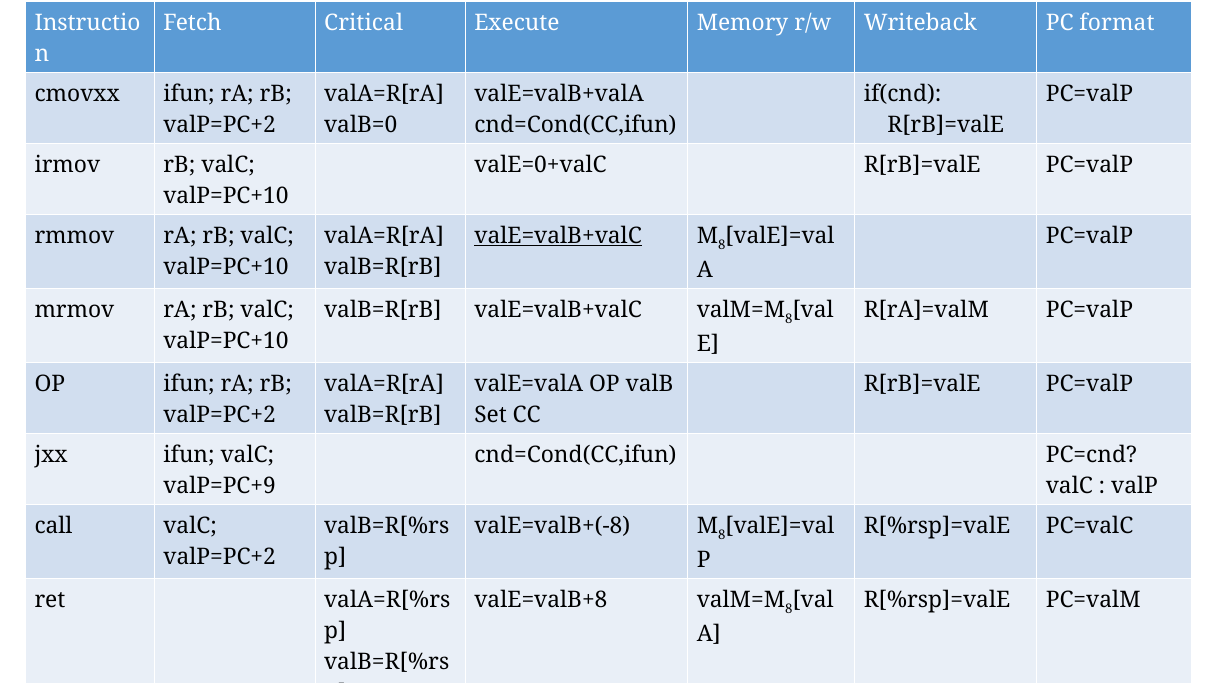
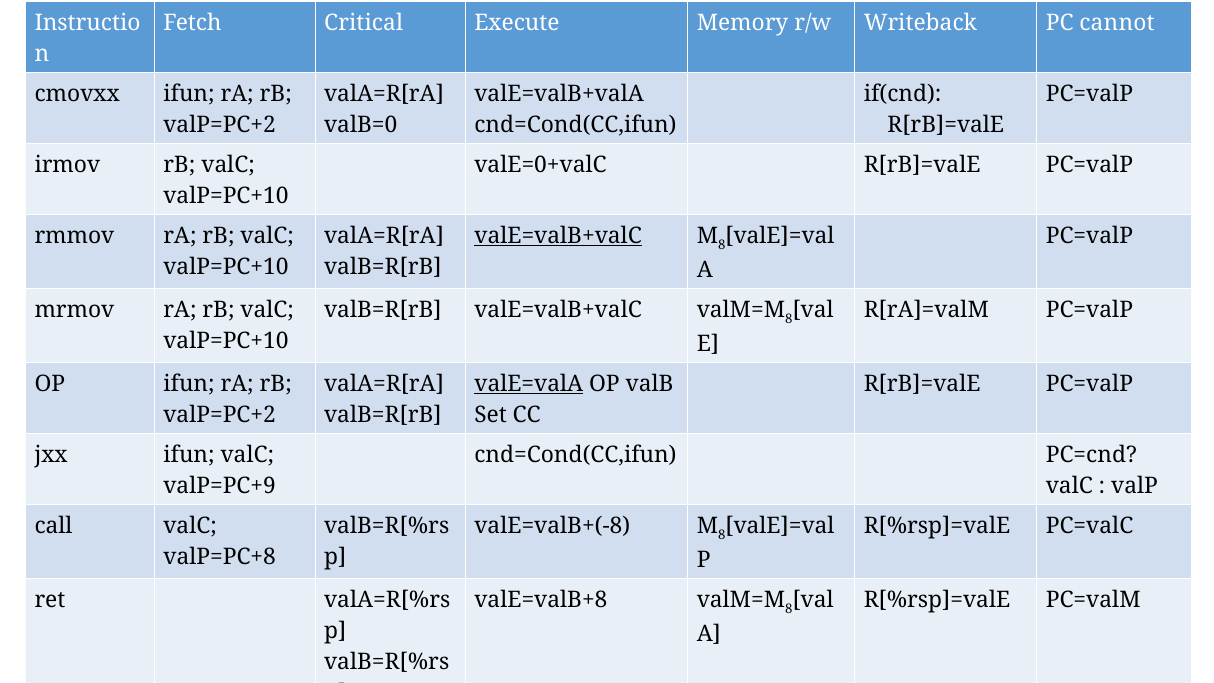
format: format -> cannot (1117, 23)
valE=valA underline: none -> present (529, 384)
valP=PC+2: valP=PC+2 -> valP=PC+8 (220, 557)
